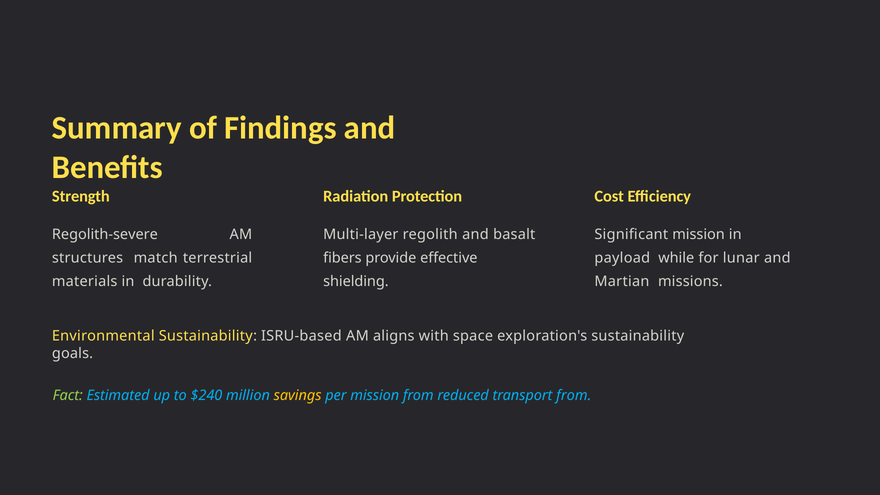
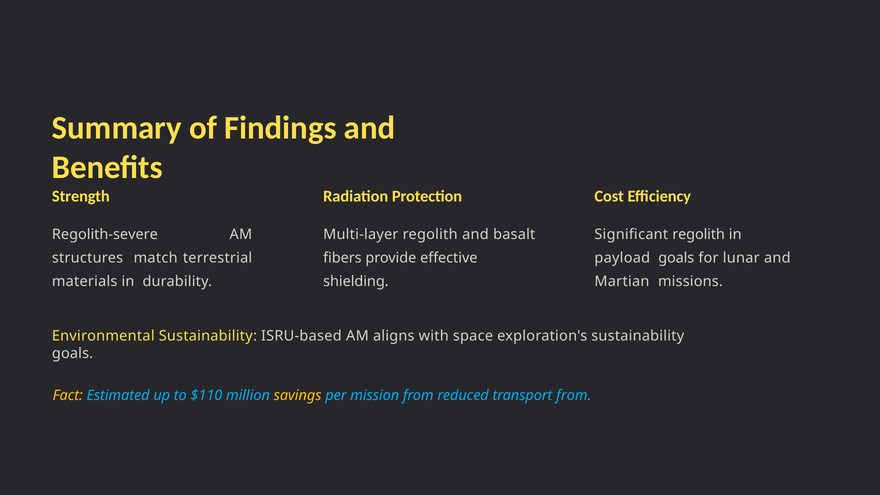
Significant mission: mission -> regolith (699, 235)
payload while: while -> goals (676, 258)
Fact colour: light green -> yellow (68, 395)
$240: $240 -> $110 (206, 395)
